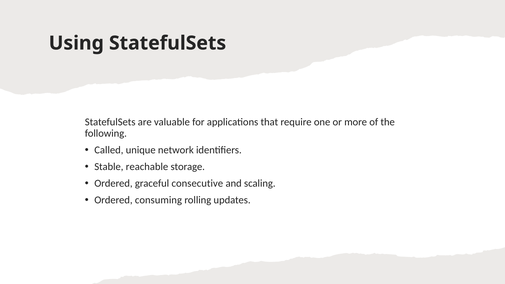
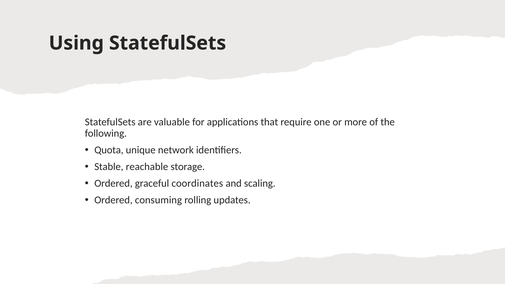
Called: Called -> Quota (109, 150)
consecutive: consecutive -> coordinates (197, 183)
